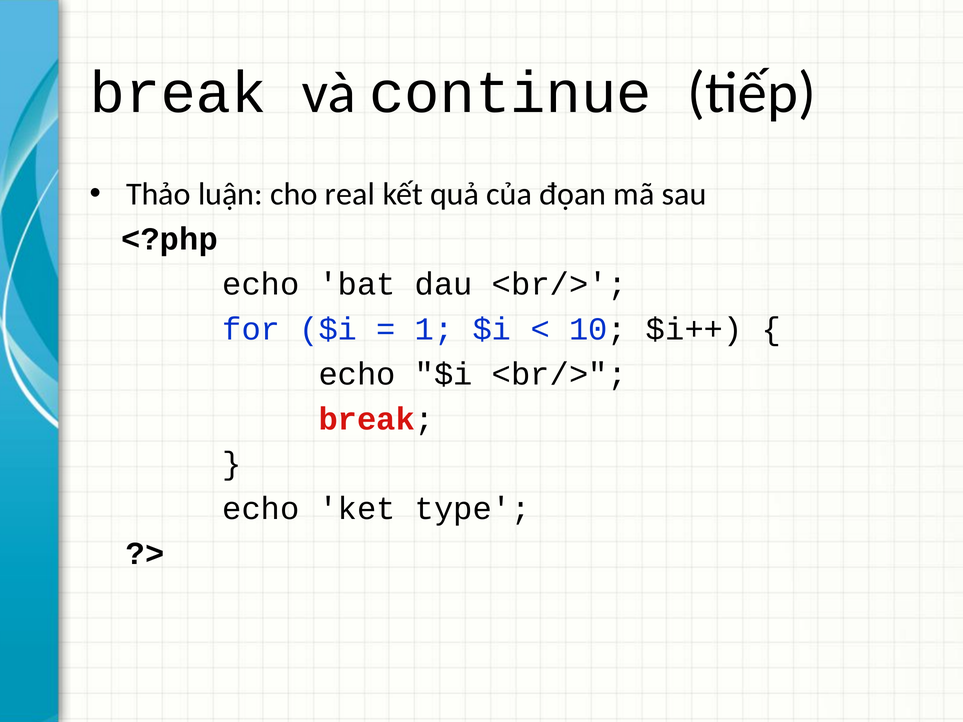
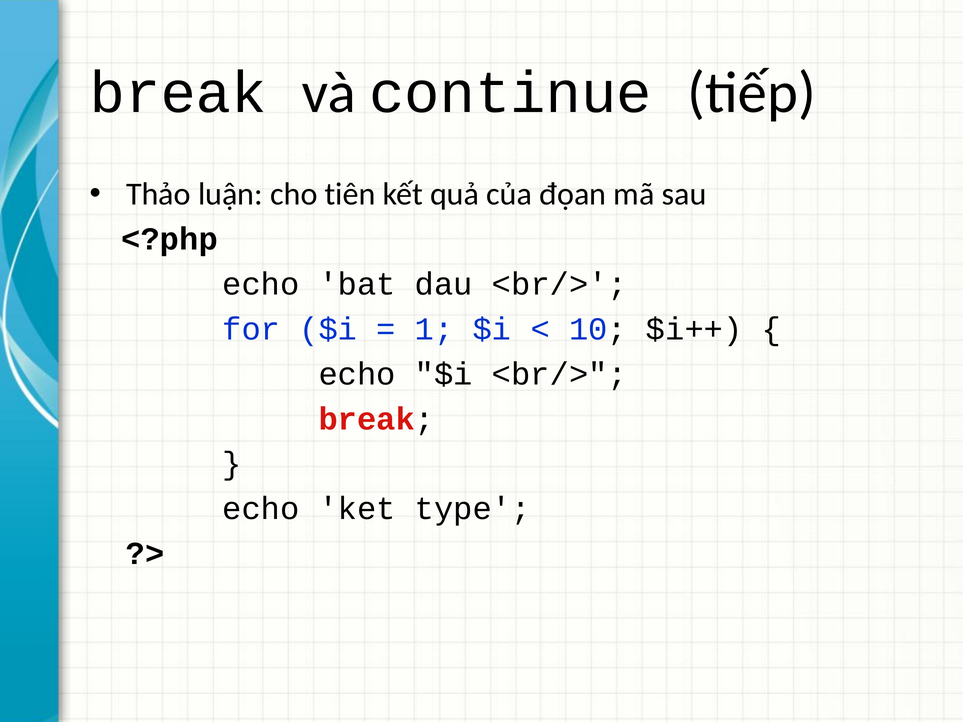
real: real -> tiên (350, 194)
